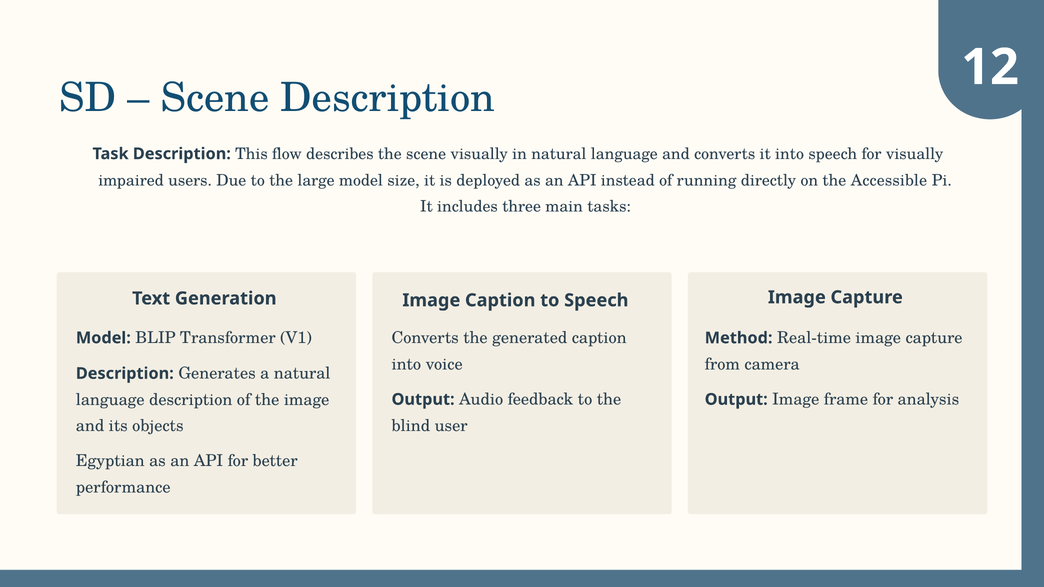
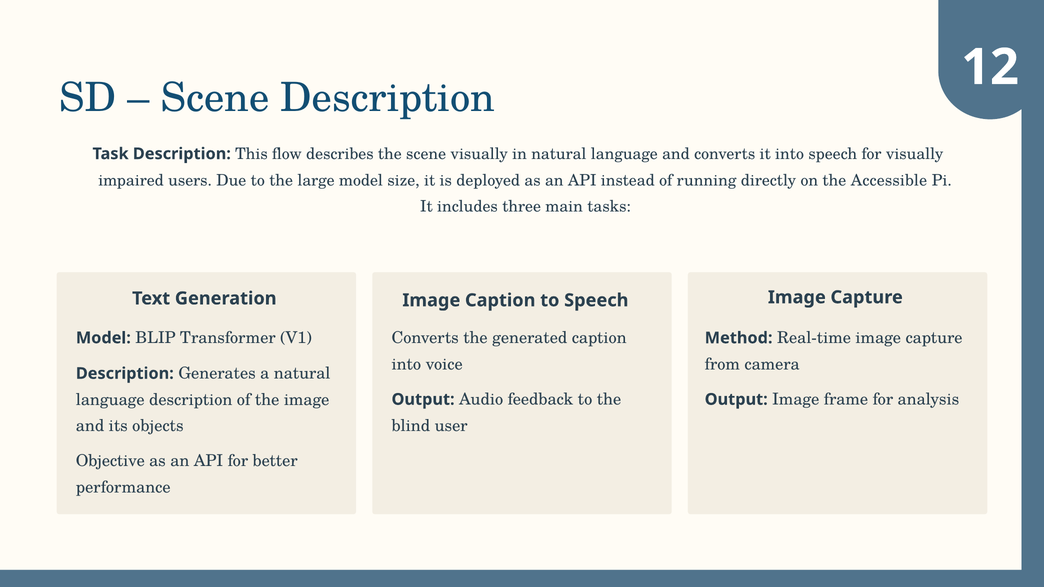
Egyptian: Egyptian -> Objective (110, 461)
